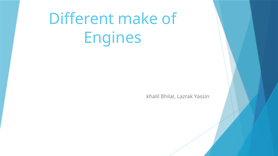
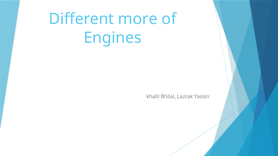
make: make -> more (138, 19)
